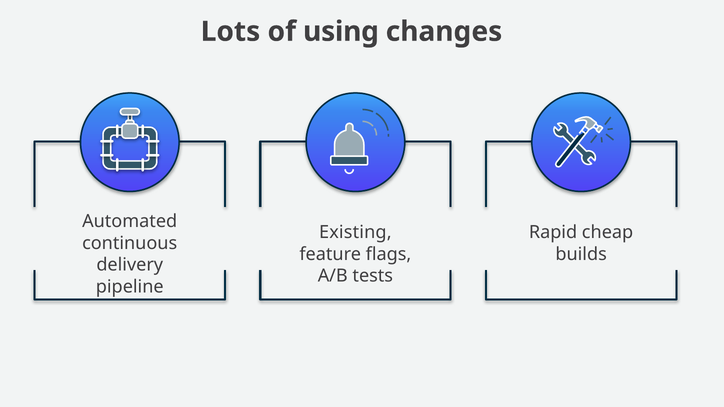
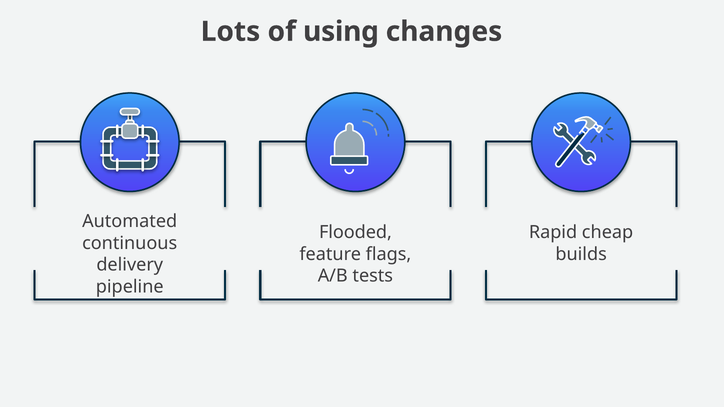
Existing: Existing -> Flooded (355, 233)
